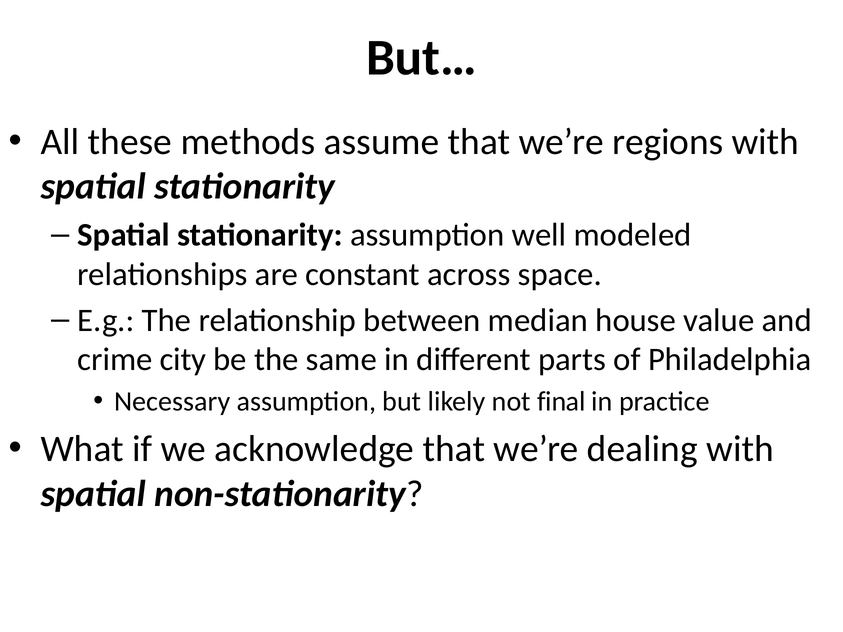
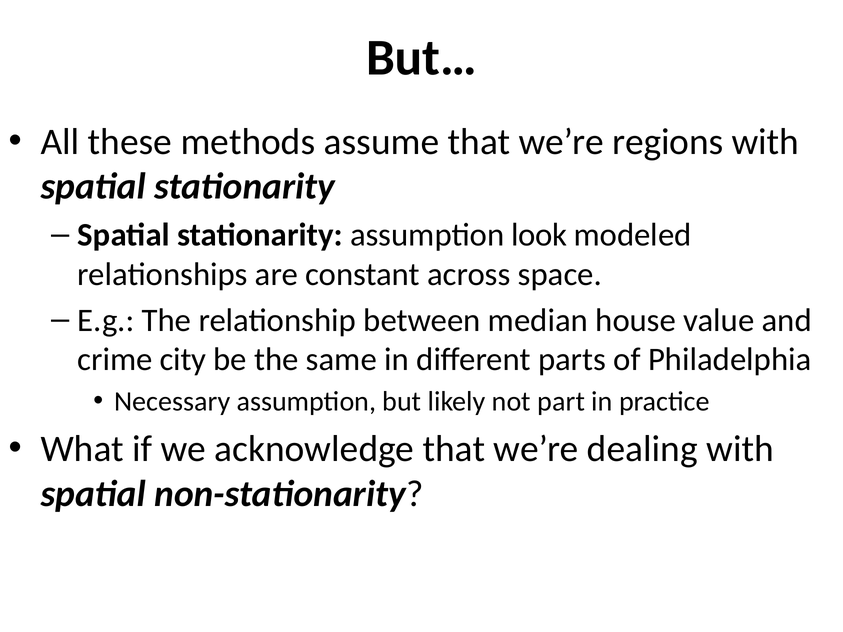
well: well -> look (539, 235)
final: final -> part (561, 402)
